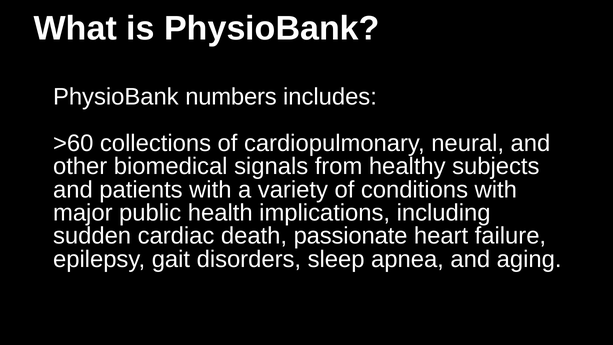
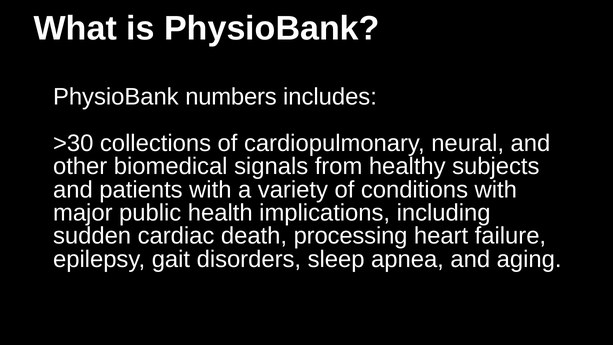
>60: >60 -> >30 (73, 143)
passionate: passionate -> processing (351, 236)
